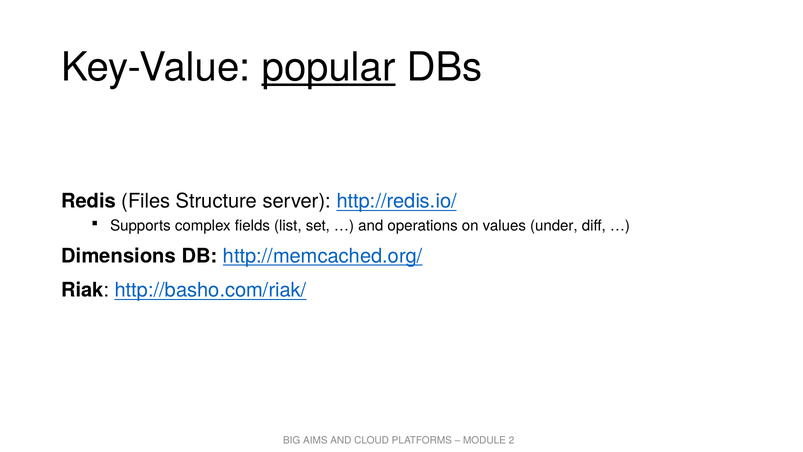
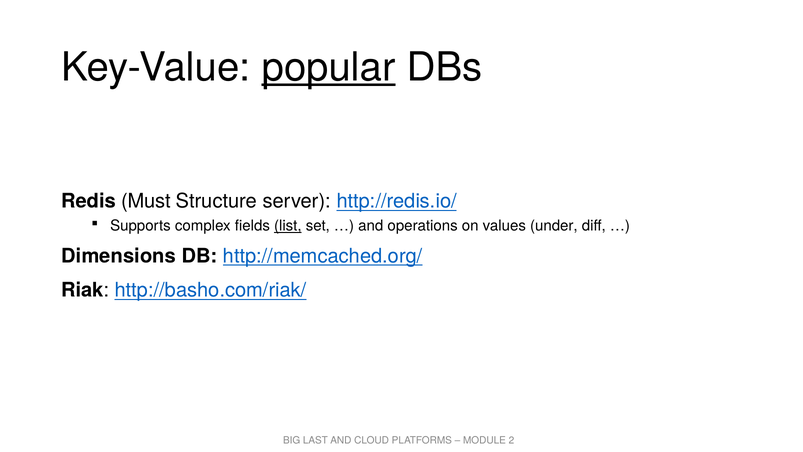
Files: Files -> Must (146, 201)
list underline: none -> present (288, 226)
AIMS: AIMS -> LAST (315, 440)
